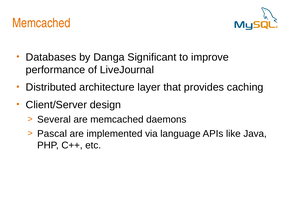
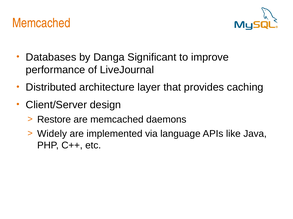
Several: Several -> Restore (54, 120)
Pascal: Pascal -> Widely (52, 134)
